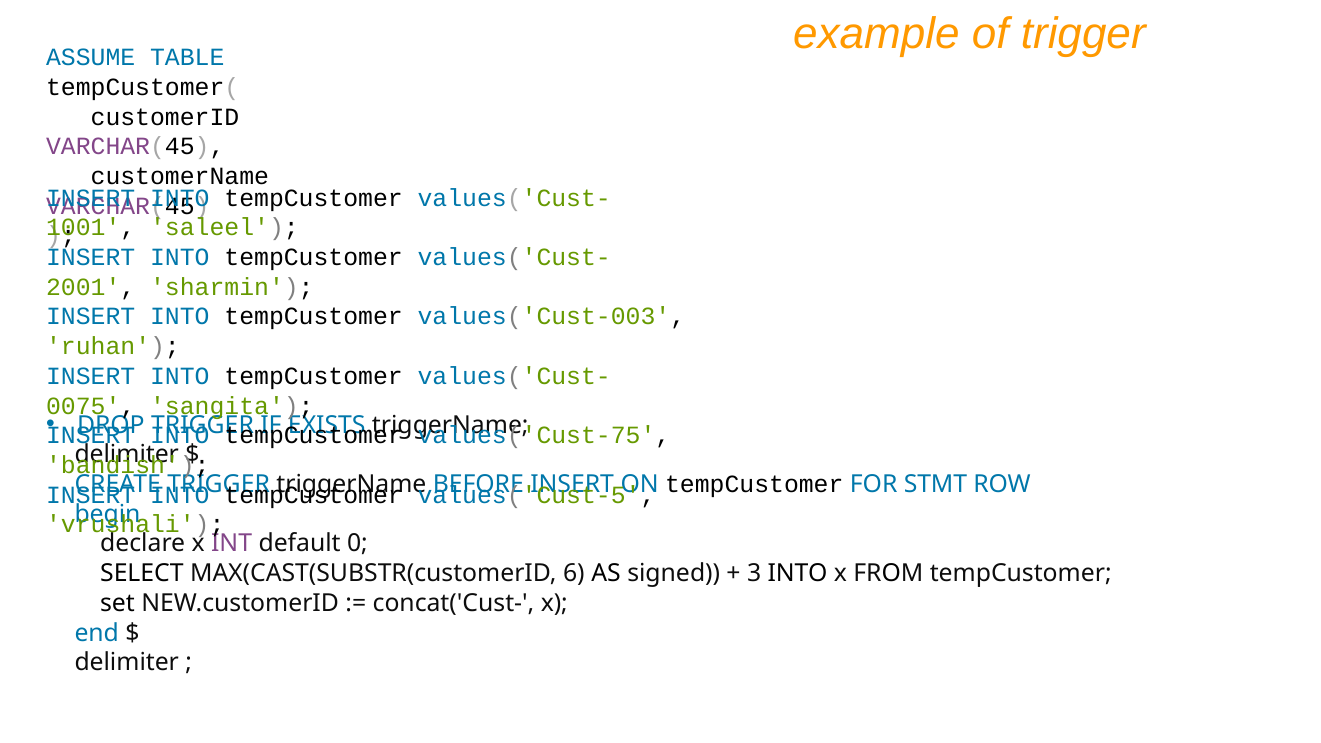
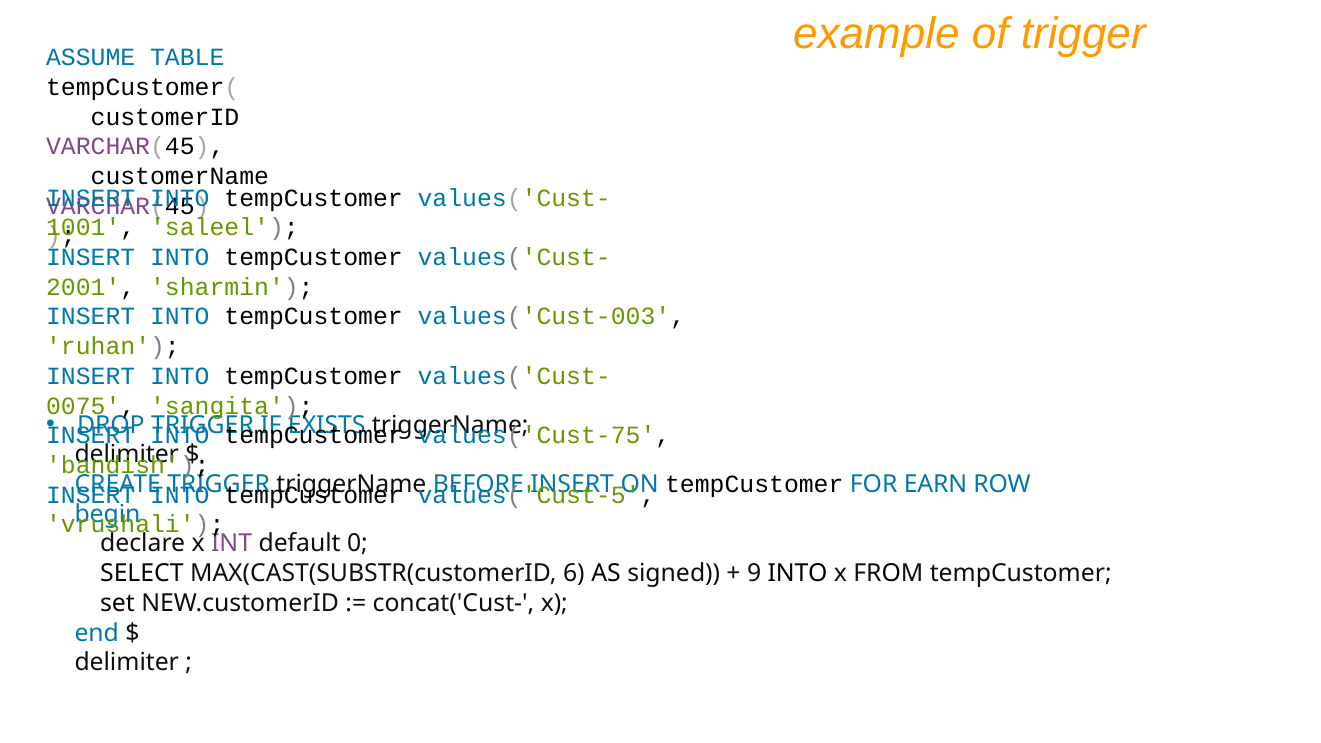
STMT: STMT -> EARN (936, 484)
3: 3 -> 9 (754, 574)
